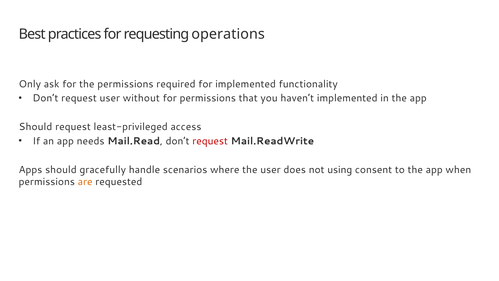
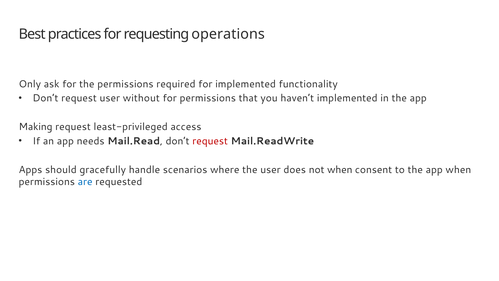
Should: Should -> Making (36, 127)
not using: using -> when (340, 169)
are colour: orange -> blue (85, 182)
